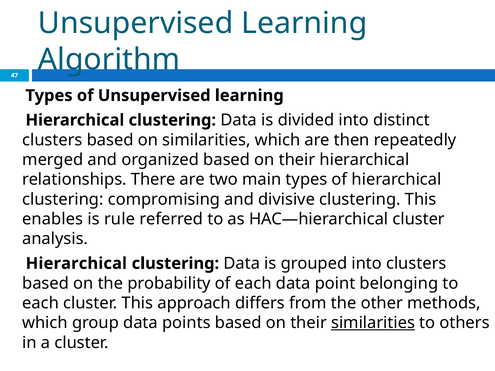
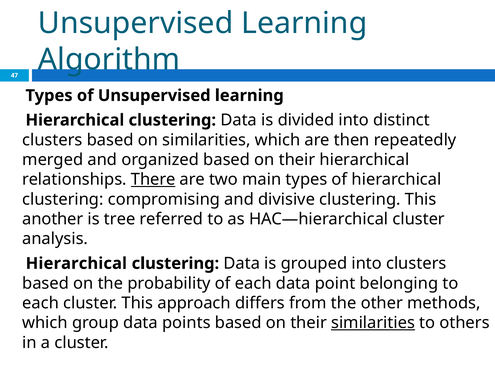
There underline: none -> present (153, 180)
enables: enables -> another (53, 219)
rule: rule -> tree (120, 219)
